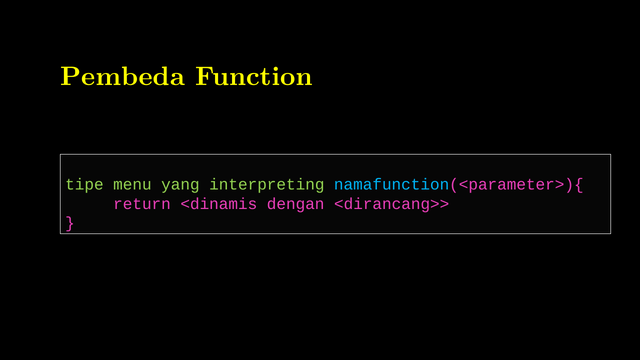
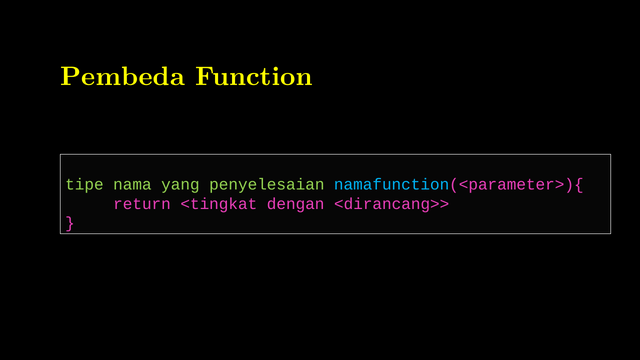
menu: menu -> nama (132, 185)
interpreting: interpreting -> penyelesaian (267, 185)
<dinamis: <dinamis -> <tingkat (219, 204)
